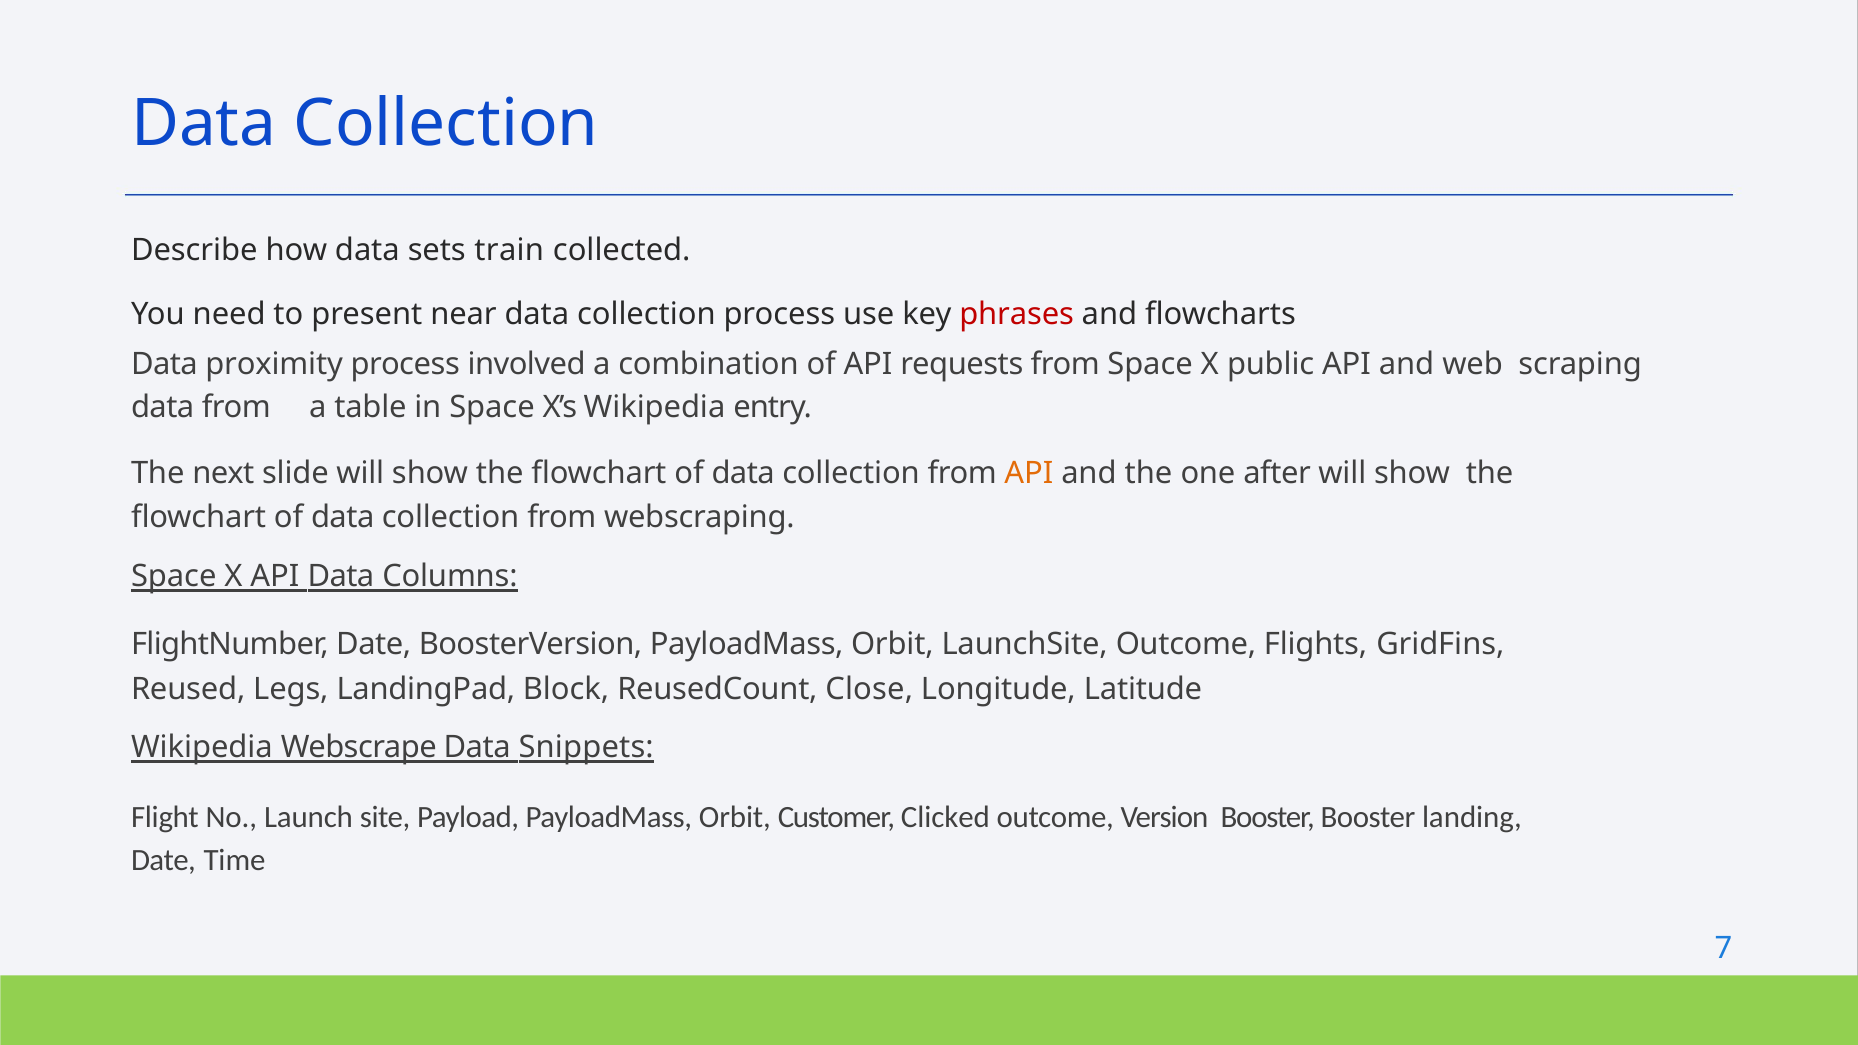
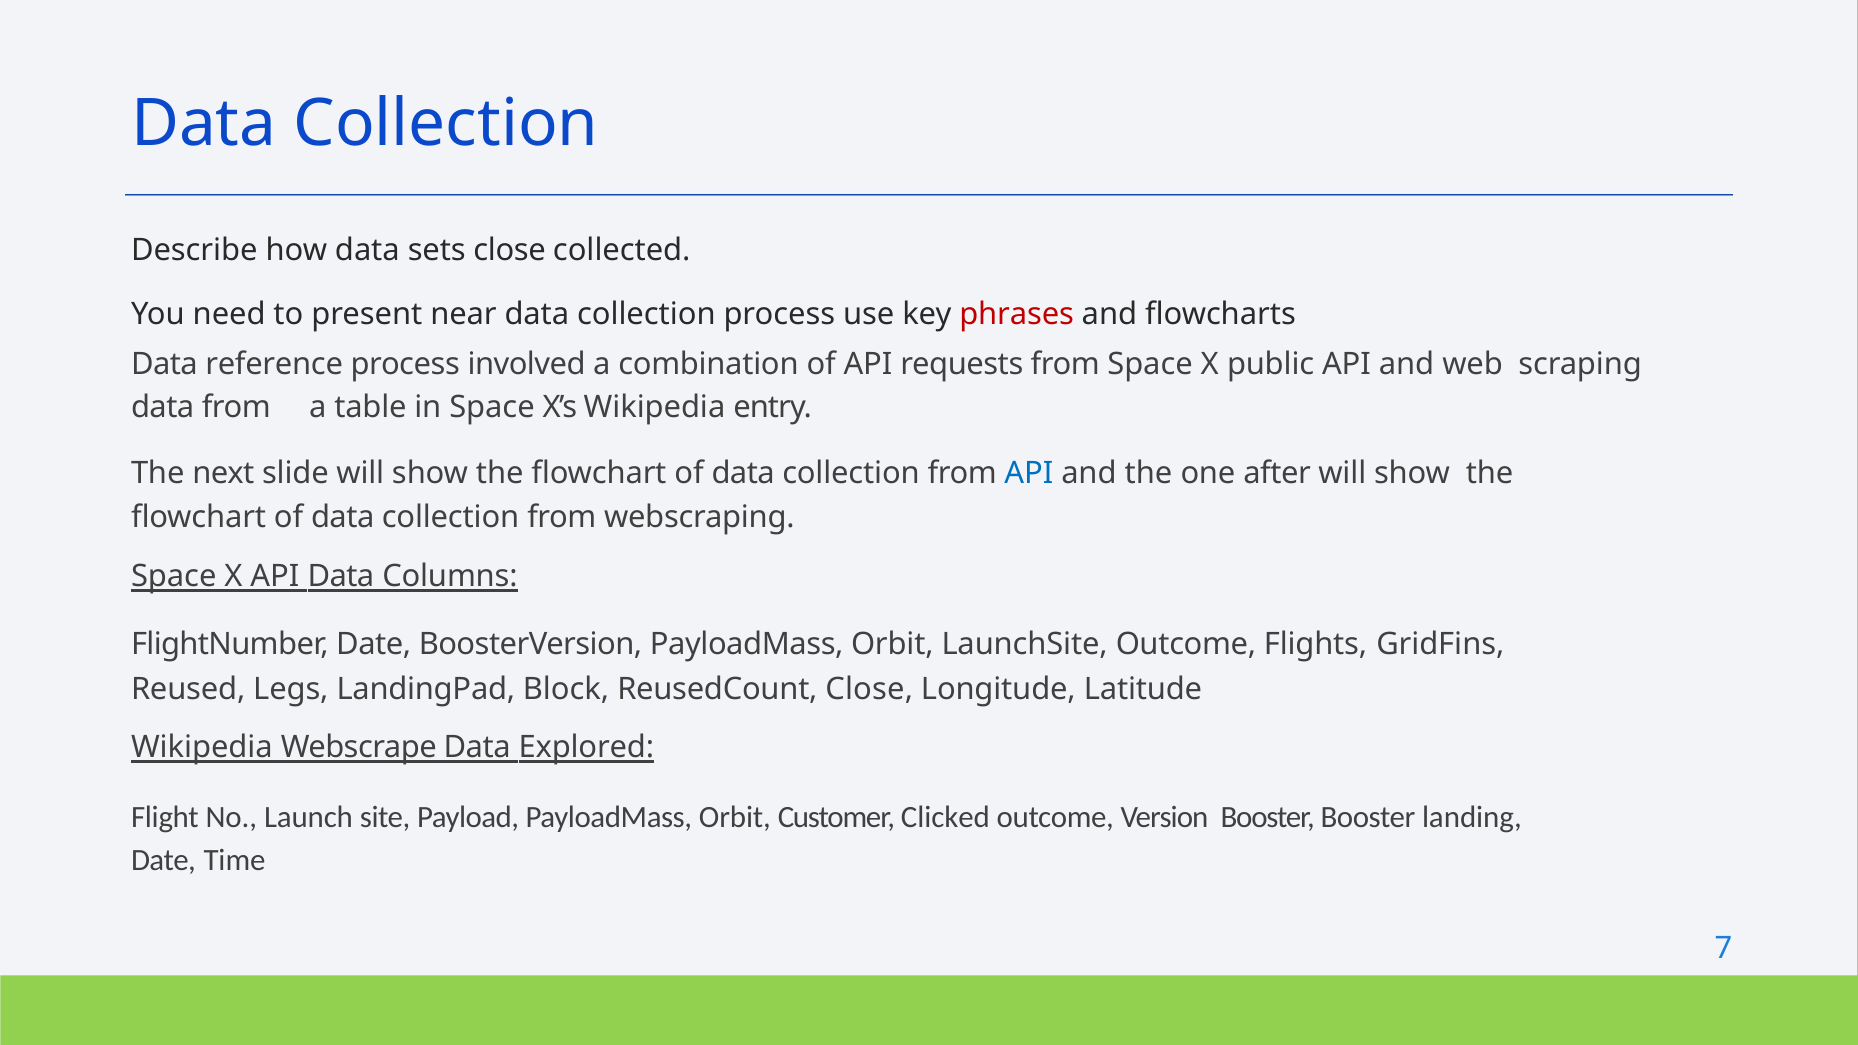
sets train: train -> close (510, 251)
proximity: proximity -> reference (274, 364)
API colour: orange -> blue (1029, 473)
Snippets: Snippets -> Explored (586, 747)
